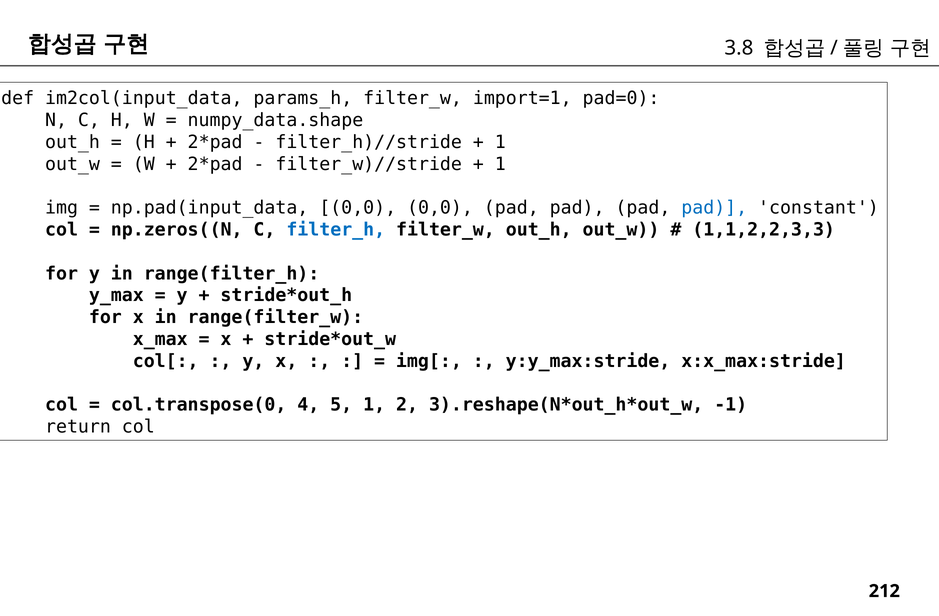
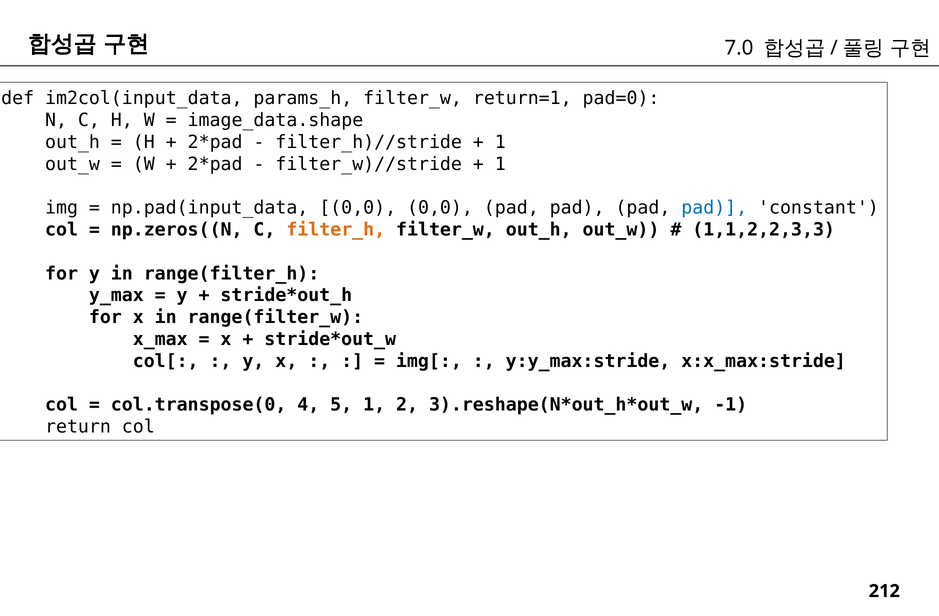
3.8: 3.8 -> 7.0 (739, 48)
import=1: import=1 -> return=1 (522, 99)
numpy_data.shape: numpy_data.shape -> image_data.shape (275, 120)
filter_h colour: blue -> orange (336, 230)
